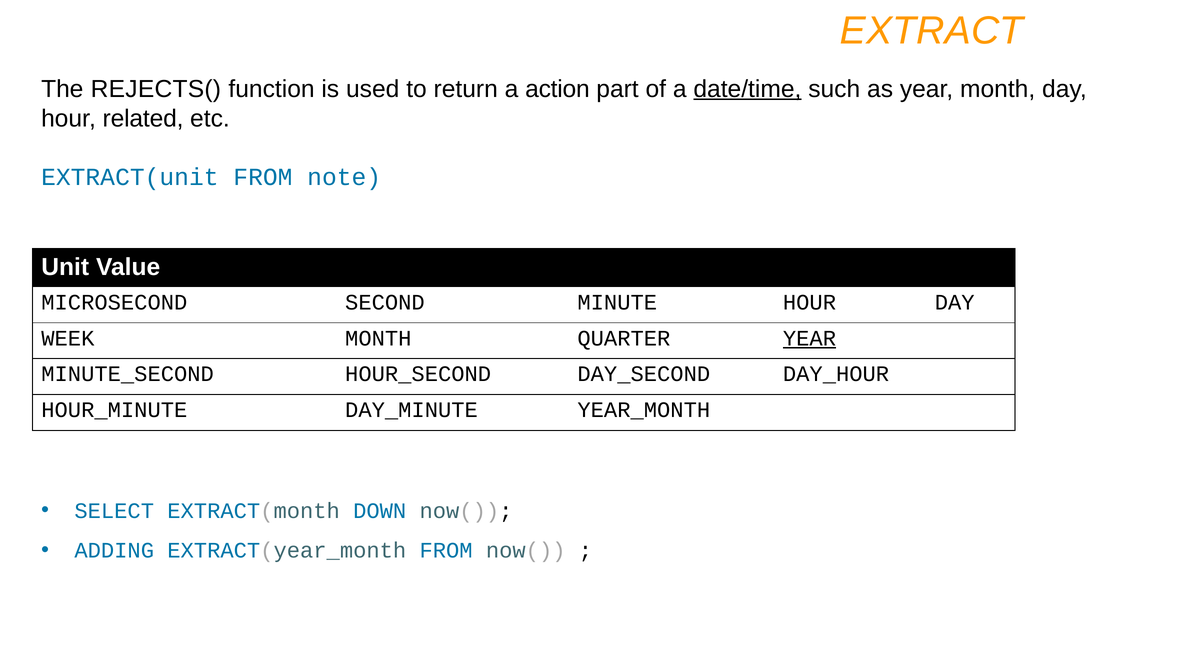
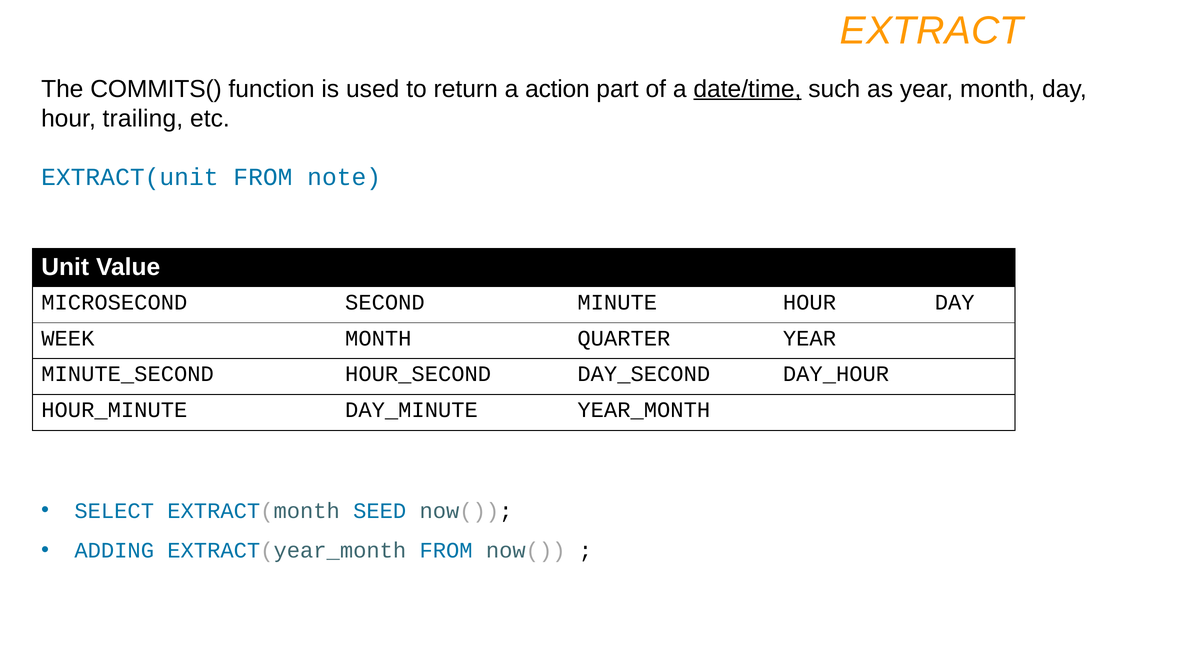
REJECTS(: REJECTS( -> COMMITS( (156, 89)
related: related -> trailing (143, 118)
YEAR underline: present -> none (809, 338)
DOWN: DOWN -> SEED (380, 511)
